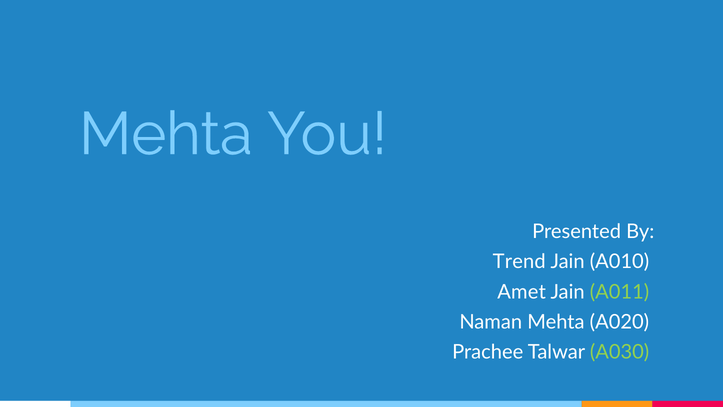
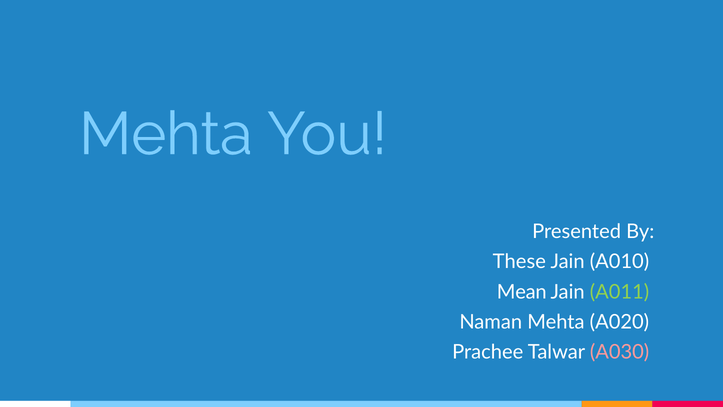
Trend: Trend -> These (519, 262)
Amet: Amet -> Mean (522, 292)
A030 colour: light green -> pink (620, 352)
